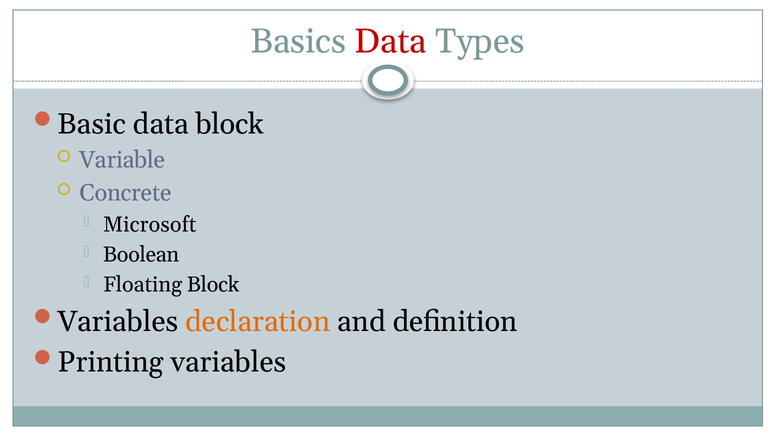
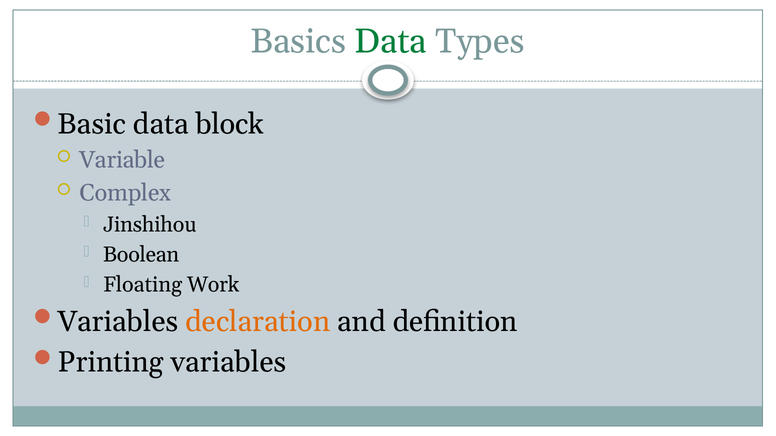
Data colour: red -> green (391, 41)
Concrete: Concrete -> Complex (126, 193)
Microsoft: Microsoft -> Jinshihou (150, 225)
Floating Block: Block -> Work (213, 285)
